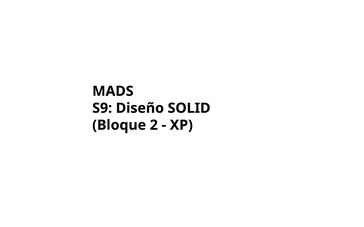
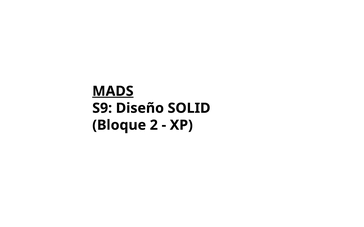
MADS underline: none -> present (113, 91)
